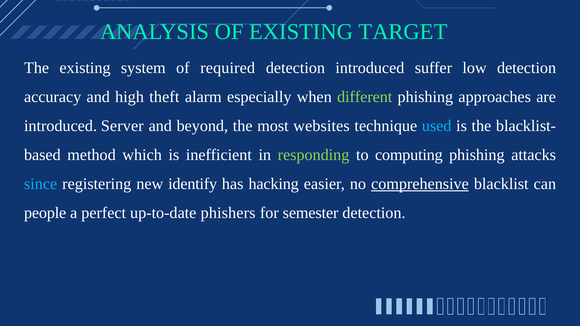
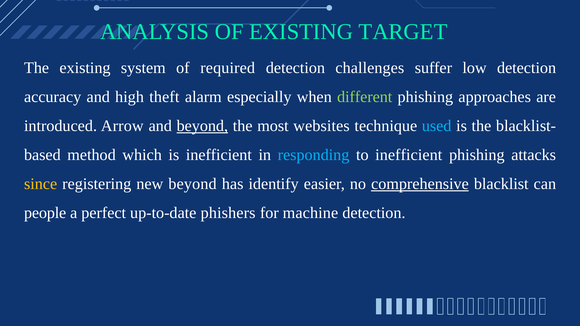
detection introduced: introduced -> challenges (370, 68)
Server: Server -> Arrow (122, 126)
beyond underline: none -> present (202, 126)
responding colour: light green -> light blue (314, 155)
to computing: computing -> inefficient (409, 155)
since colour: light blue -> yellow (41, 184)
new identify: identify -> beyond (192, 184)
hacking: hacking -> identify (274, 184)
semester: semester -> machine (310, 213)
